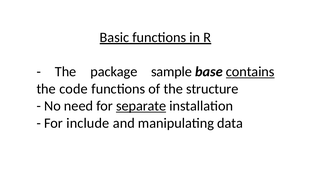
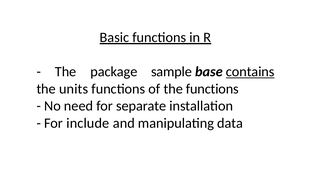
code: code -> units (74, 89)
the structure: structure -> functions (212, 89)
separate underline: present -> none (141, 106)
